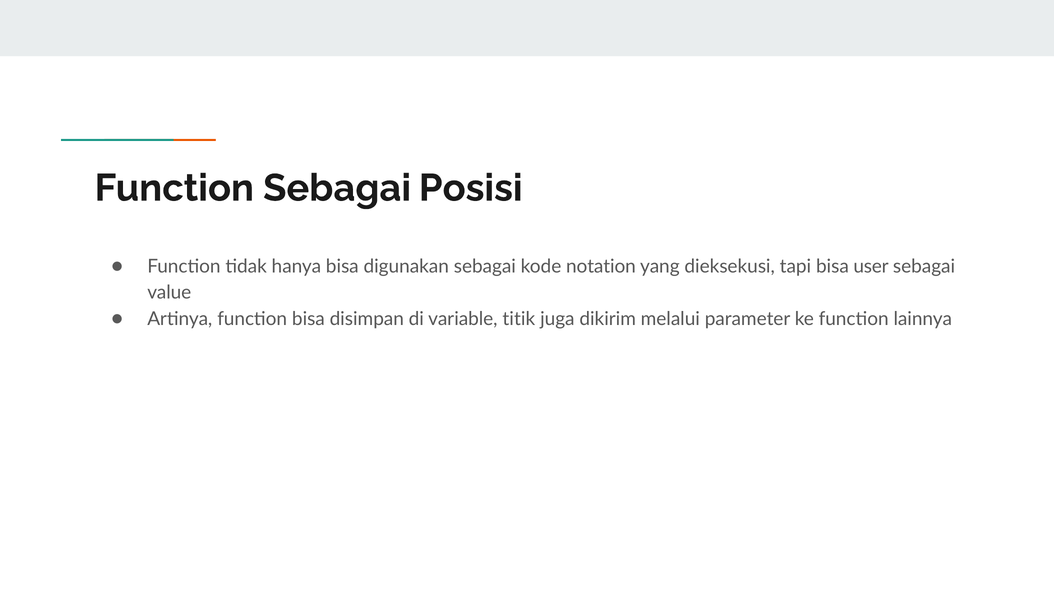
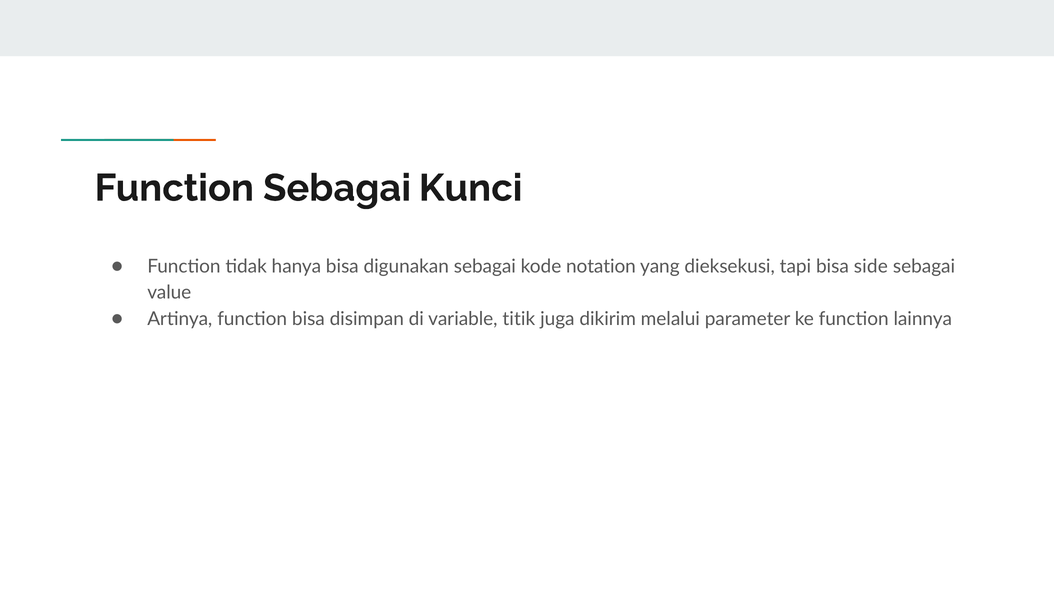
Posisi: Posisi -> Kunci (471, 188)
user: user -> side (871, 266)
